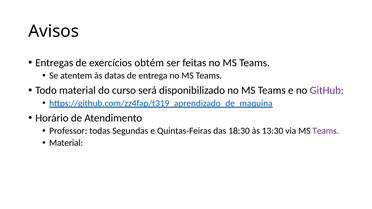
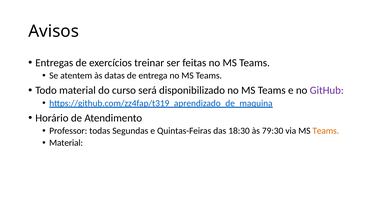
obtém: obtém -> treinar (149, 63)
13:30: 13:30 -> 79:30 (273, 131)
Teams colour: purple -> orange (326, 131)
